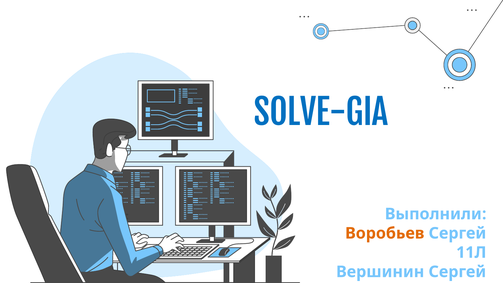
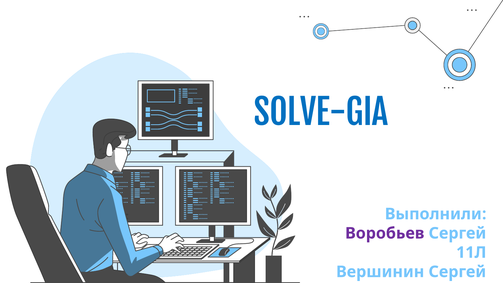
Воробьев colour: orange -> purple (385, 233)
